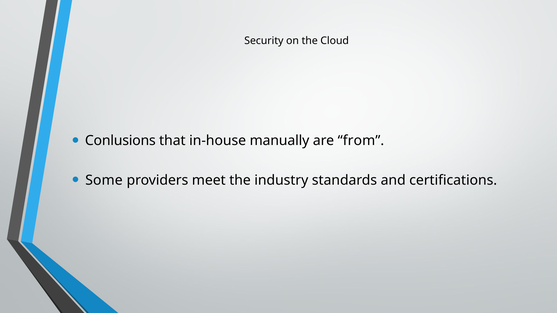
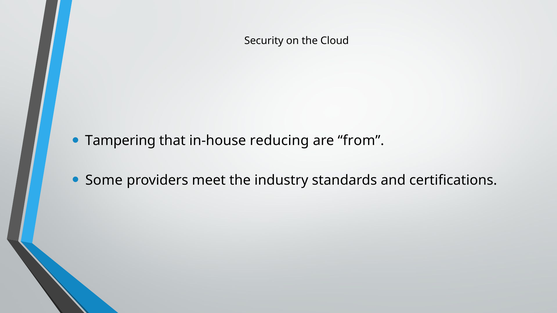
Conlusions: Conlusions -> Tampering (120, 141)
manually: manually -> reducing (279, 141)
